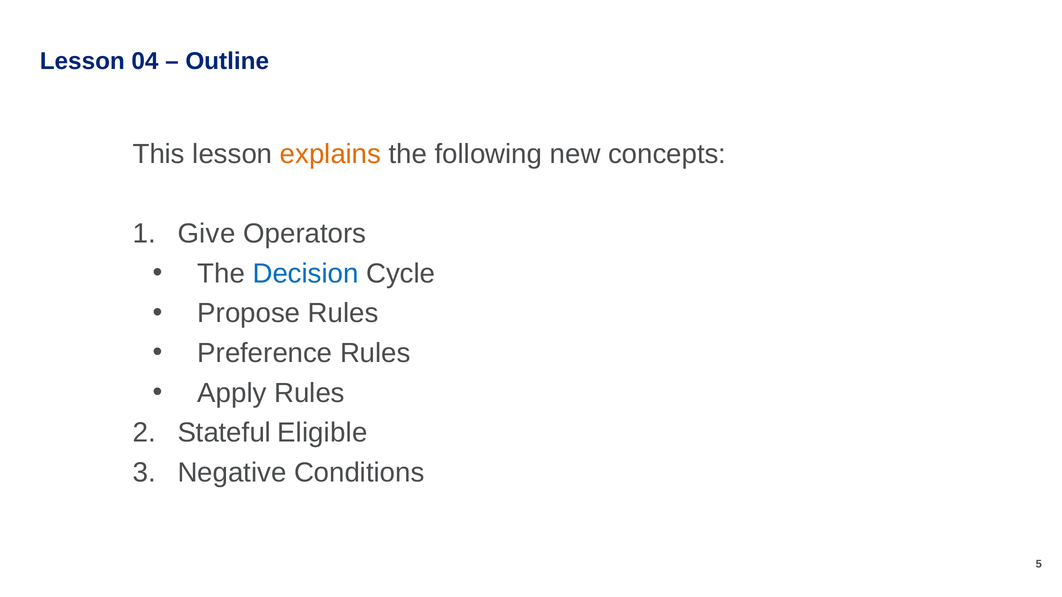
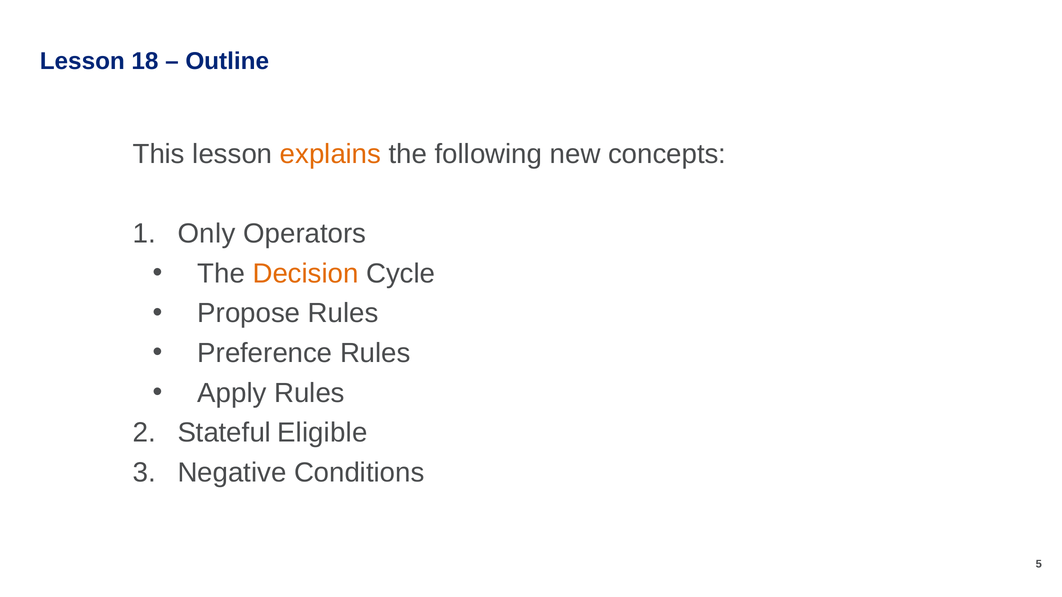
04: 04 -> 18 (145, 61)
Give: Give -> Only (207, 234)
Decision colour: blue -> orange (306, 274)
